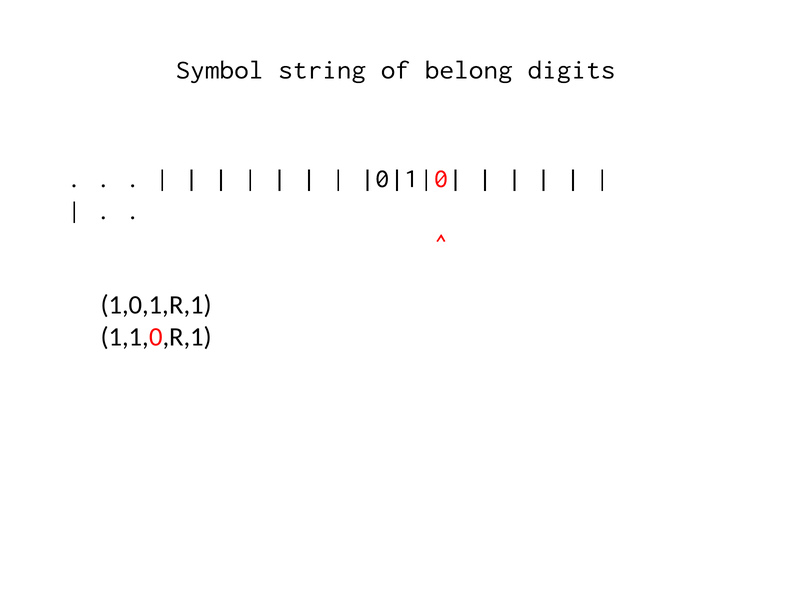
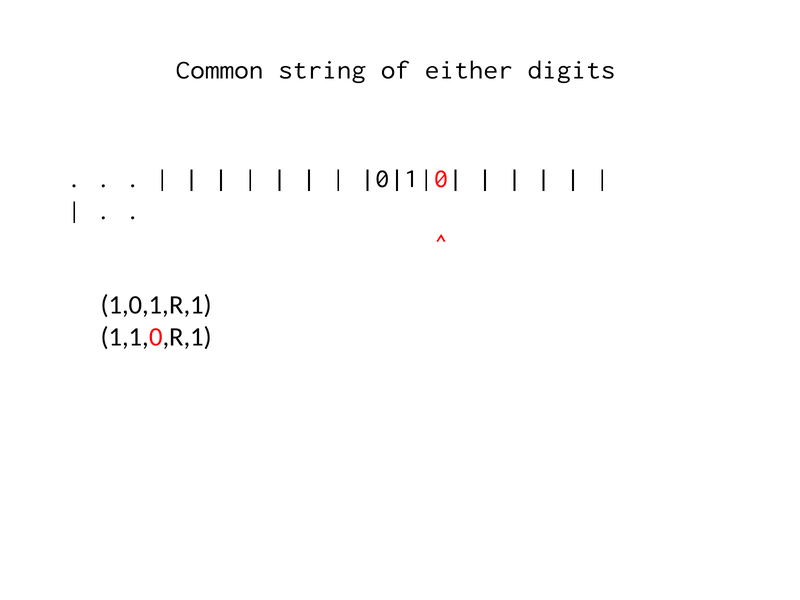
Symbol: Symbol -> Common (219, 70)
belong: belong -> either (469, 70)
